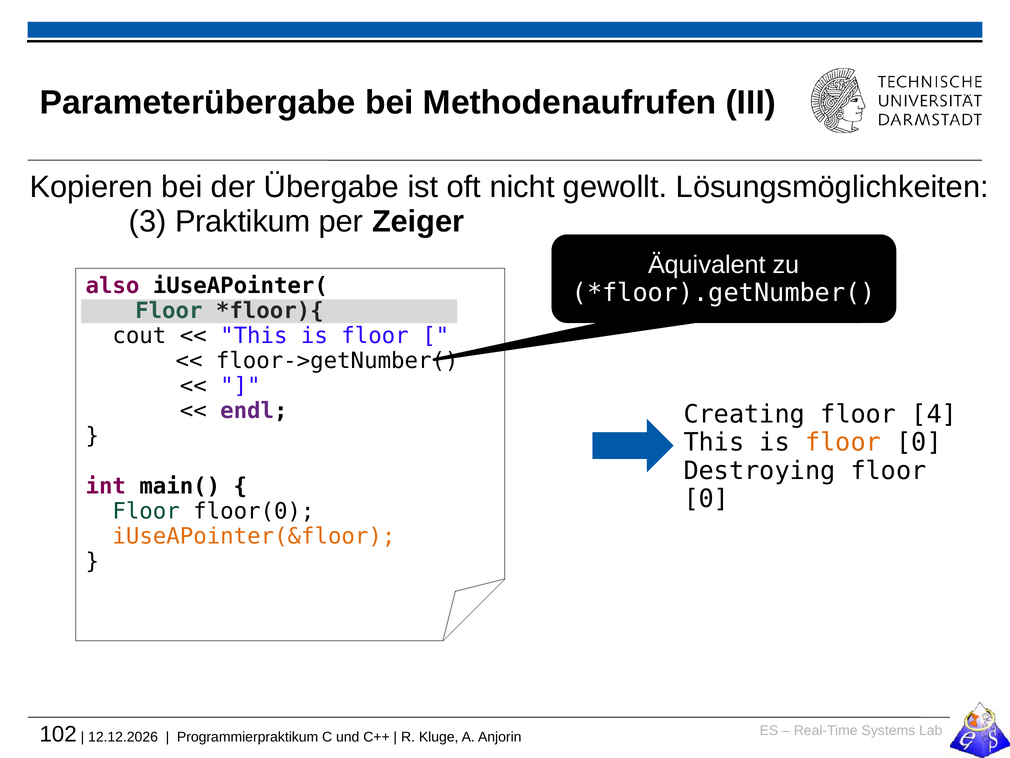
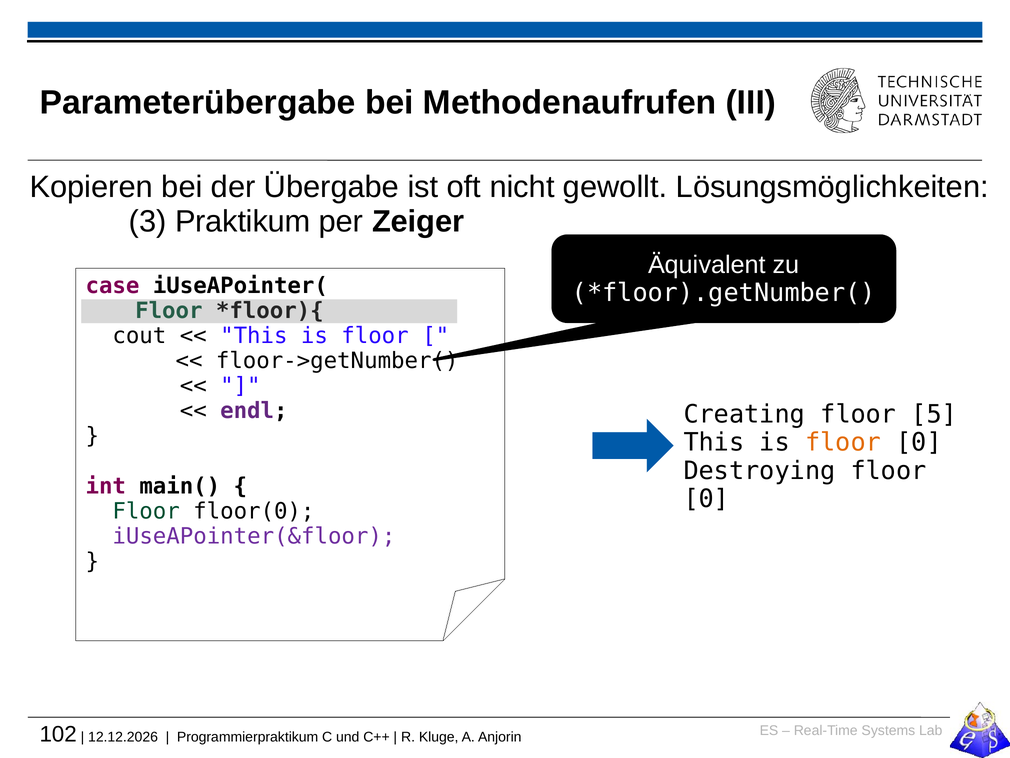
also: also -> case (112, 285)
4: 4 -> 5 (934, 414)
iUseAPointer(&floor colour: orange -> purple (254, 536)
